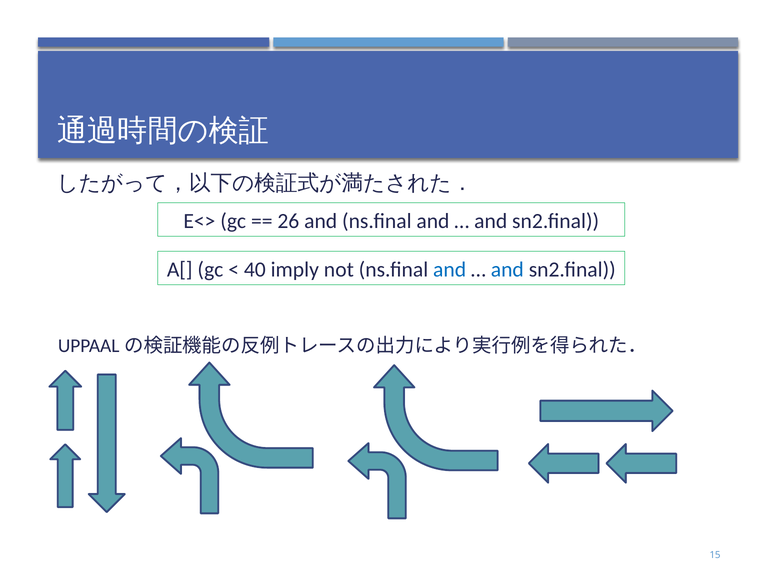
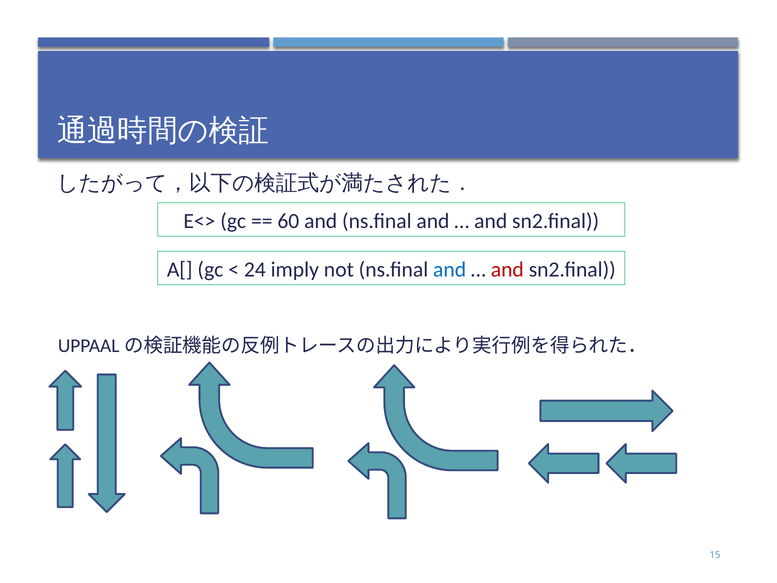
26: 26 -> 60 (288, 221)
40: 40 -> 24 (255, 269)
and colour: blue -> red (507, 269)
